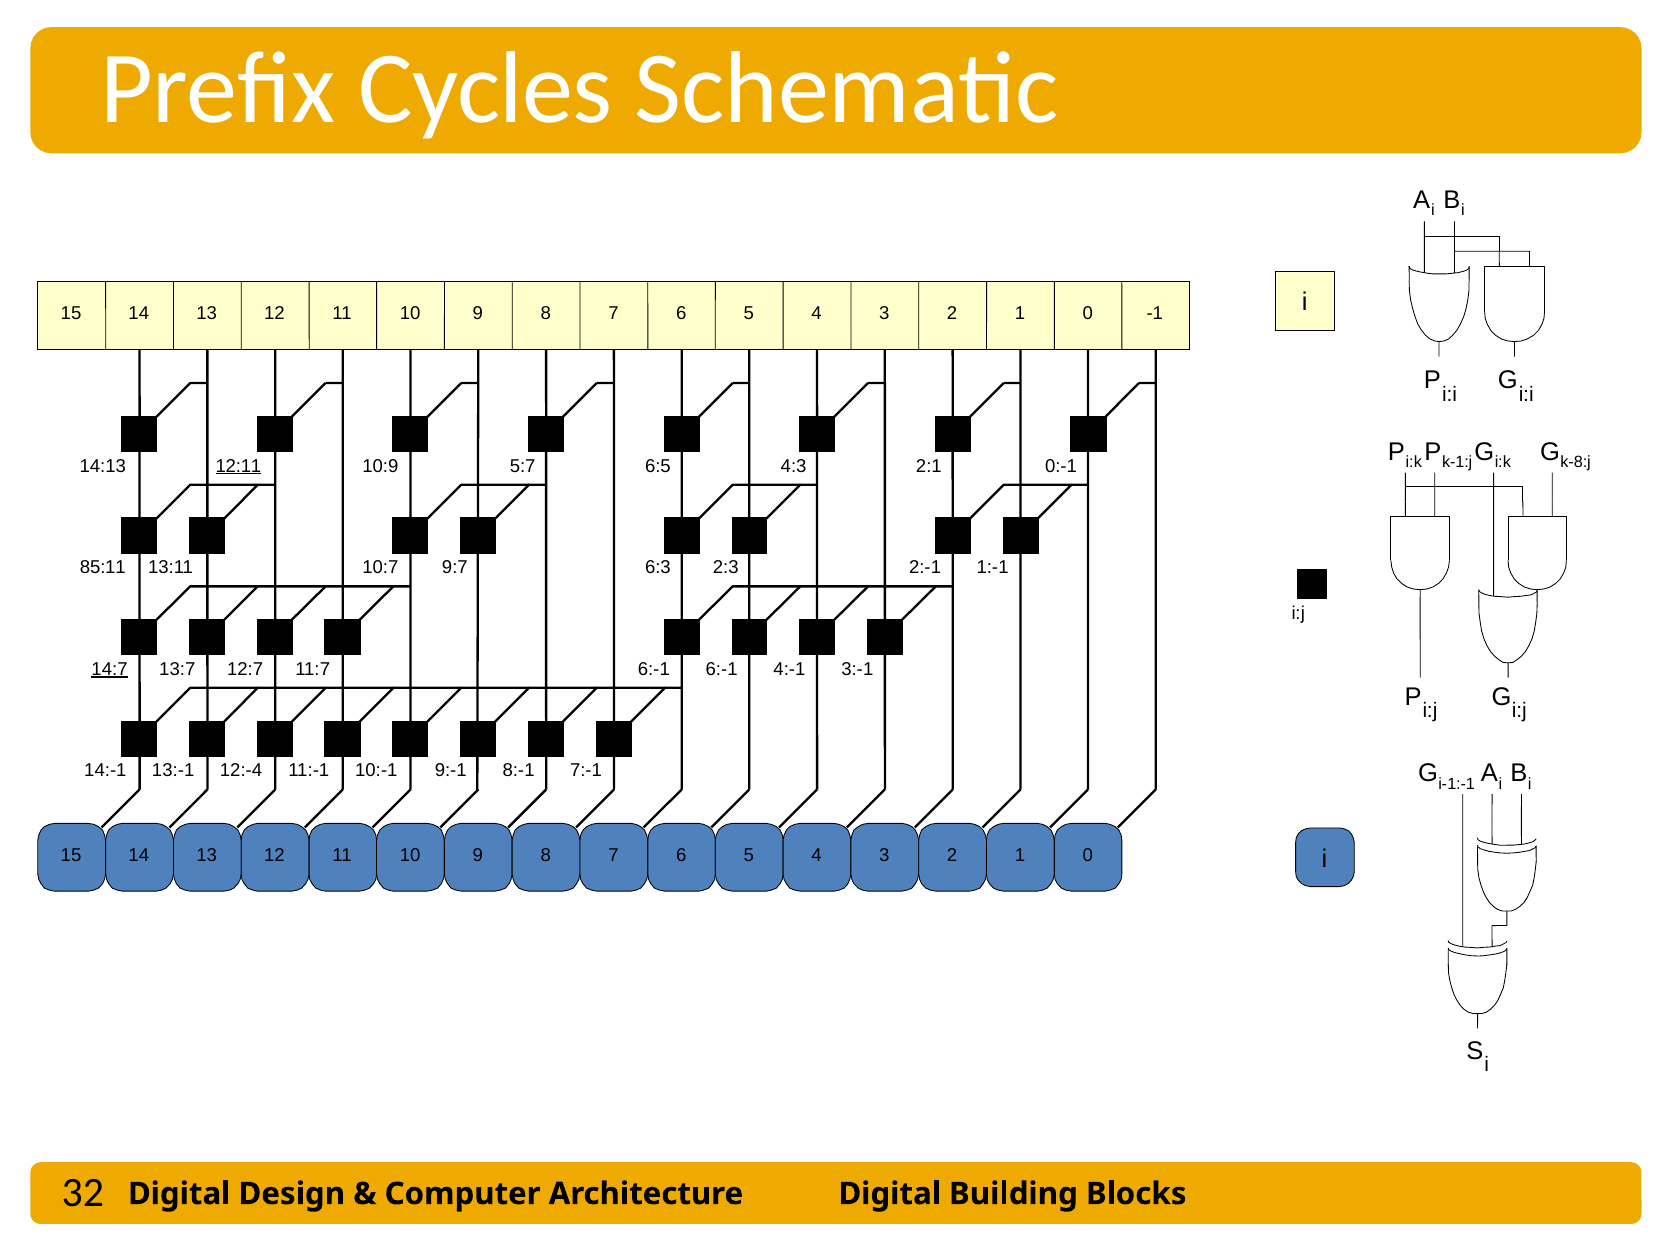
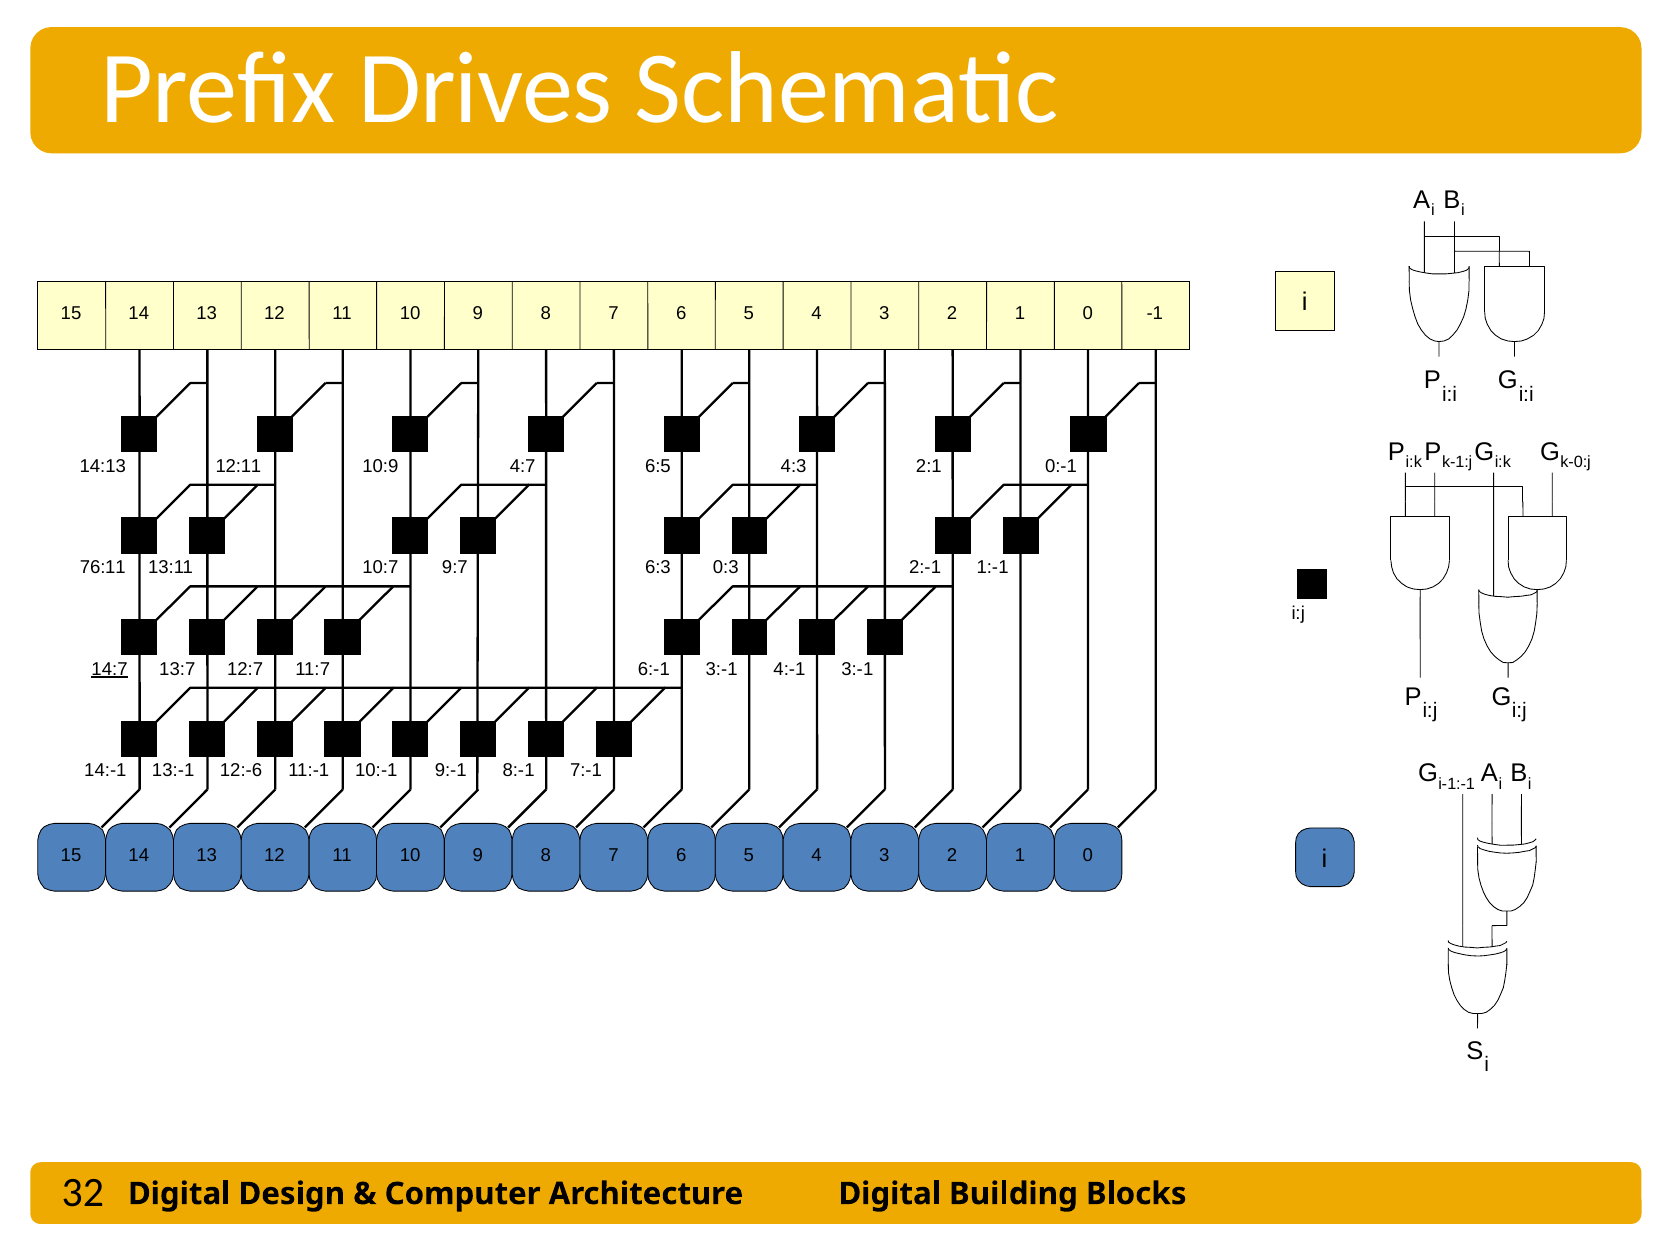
Cycles: Cycles -> Drives (485, 89)
k-8:j: k-8:j -> k-0:j (1576, 462)
12:11 underline: present -> none (238, 466)
5:7: 5:7 -> 4:7 (523, 466)
85:11: 85:11 -> 76:11 (103, 568)
2:3: 2:3 -> 0:3 (726, 568)
6:-1: 6:-1 -> 3:-1 (722, 669)
12:-4: 12:-4 -> 12:-6 (241, 771)
